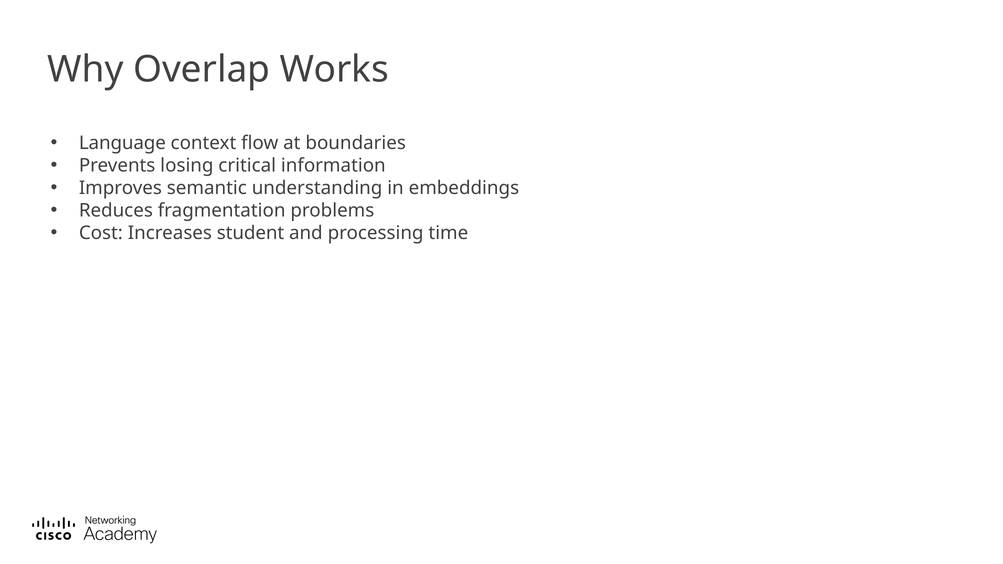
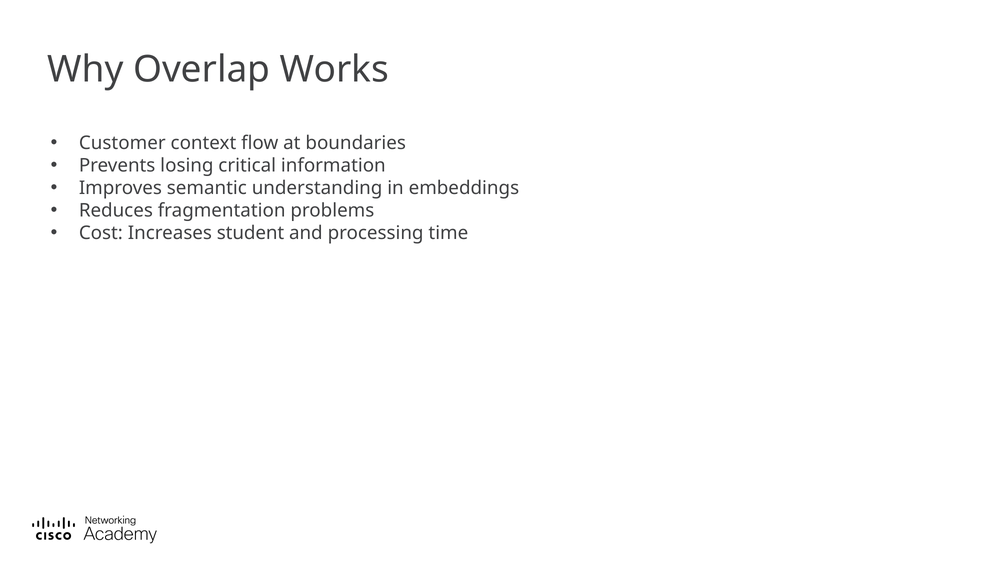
Language: Language -> Customer (122, 143)
